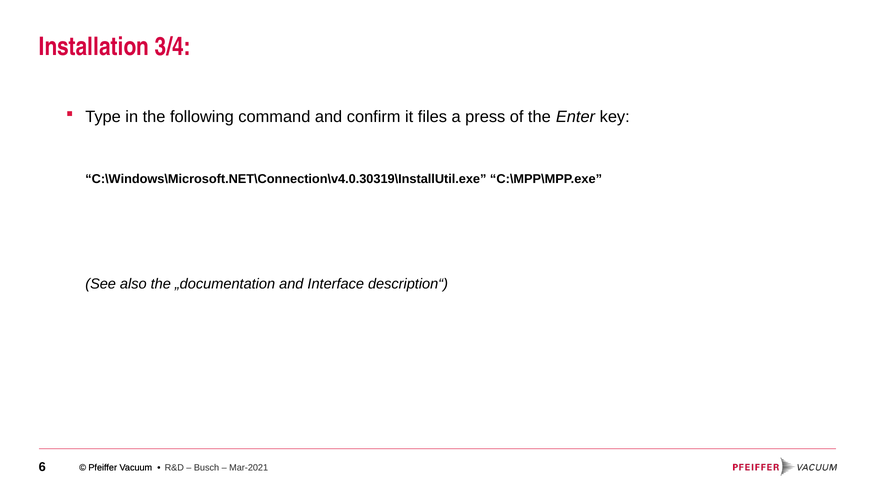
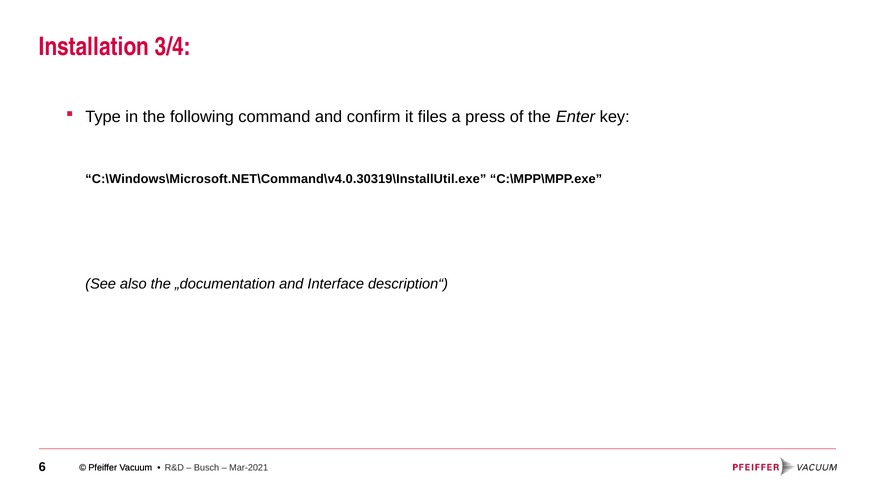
C:\Windows\Microsoft.NET\Connection\v4.0.30319\InstallUtil.exe: C:\Windows\Microsoft.NET\Connection\v4.0.30319\InstallUtil.exe -> C:\Windows\Microsoft.NET\Command\v4.0.30319\InstallUtil.exe (286, 179)
